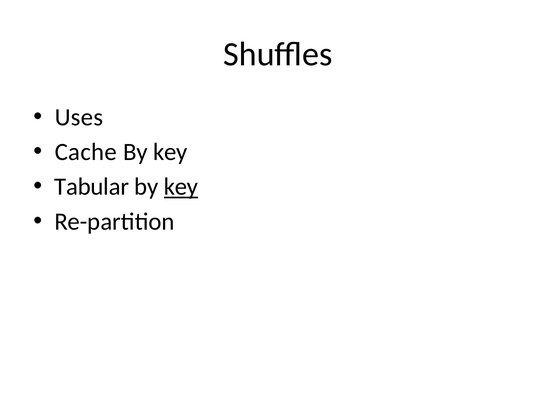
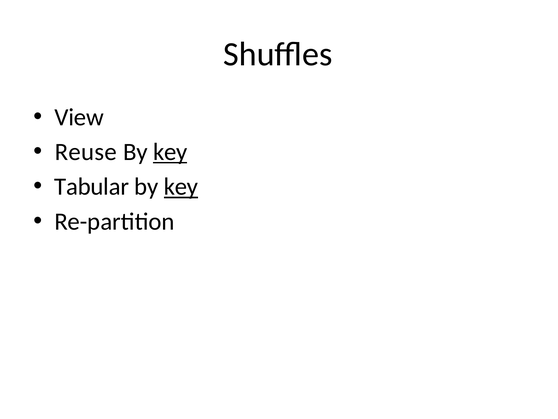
Uses: Uses -> View (79, 117)
Cache: Cache -> Reuse (86, 152)
key underline: none -> present (170, 152)
